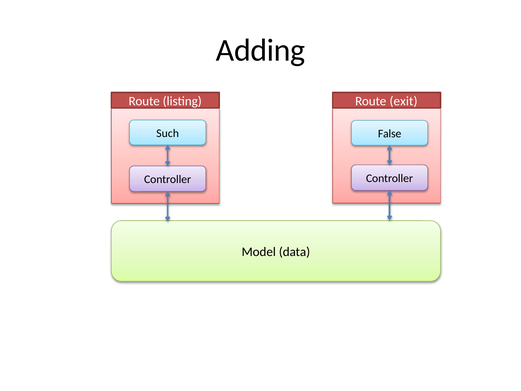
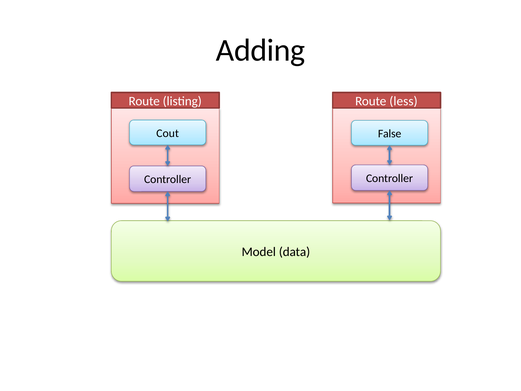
exit: exit -> less (403, 101)
Such: Such -> Cout (168, 133)
